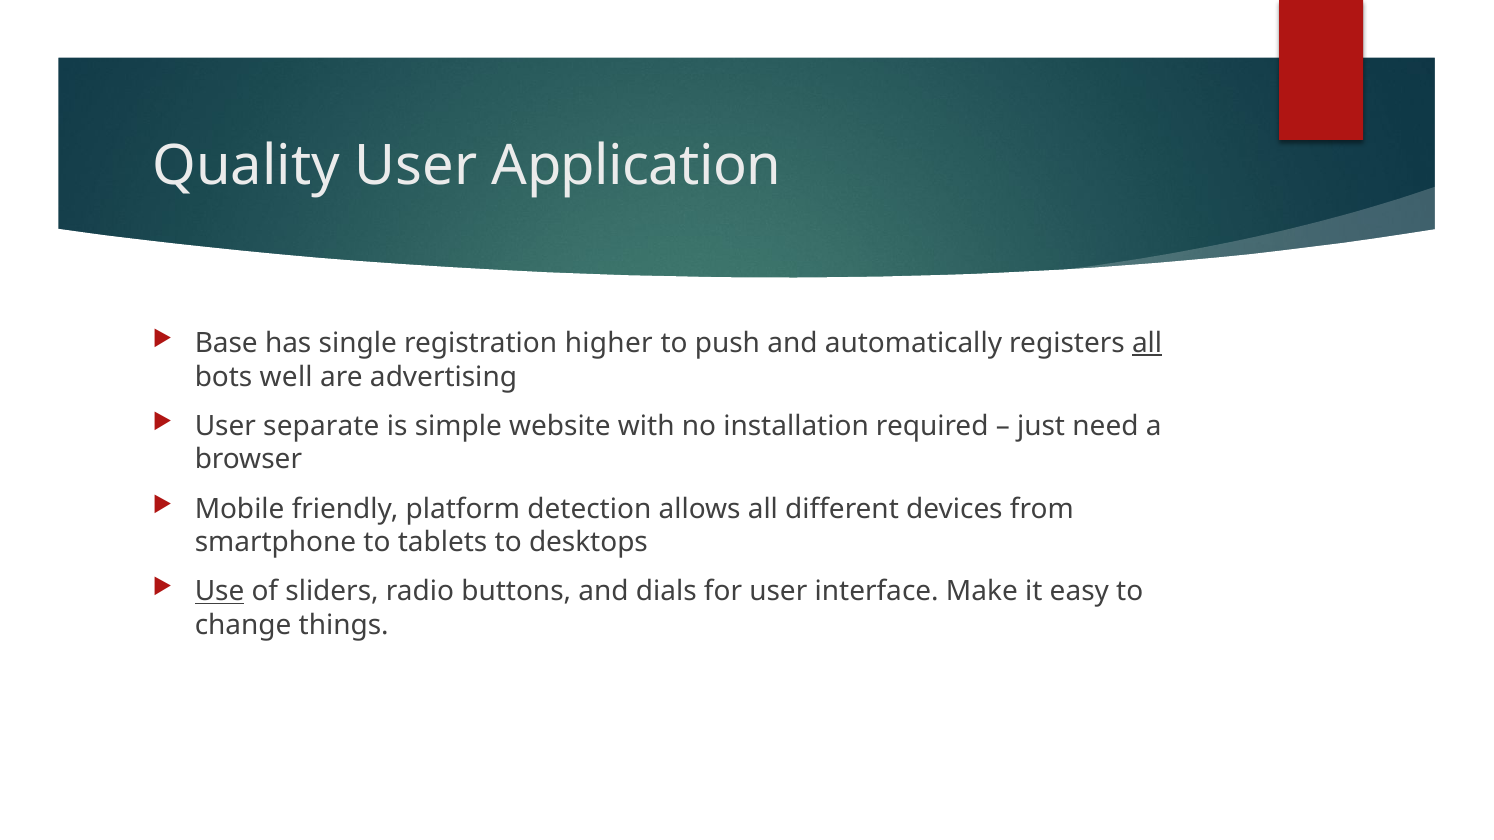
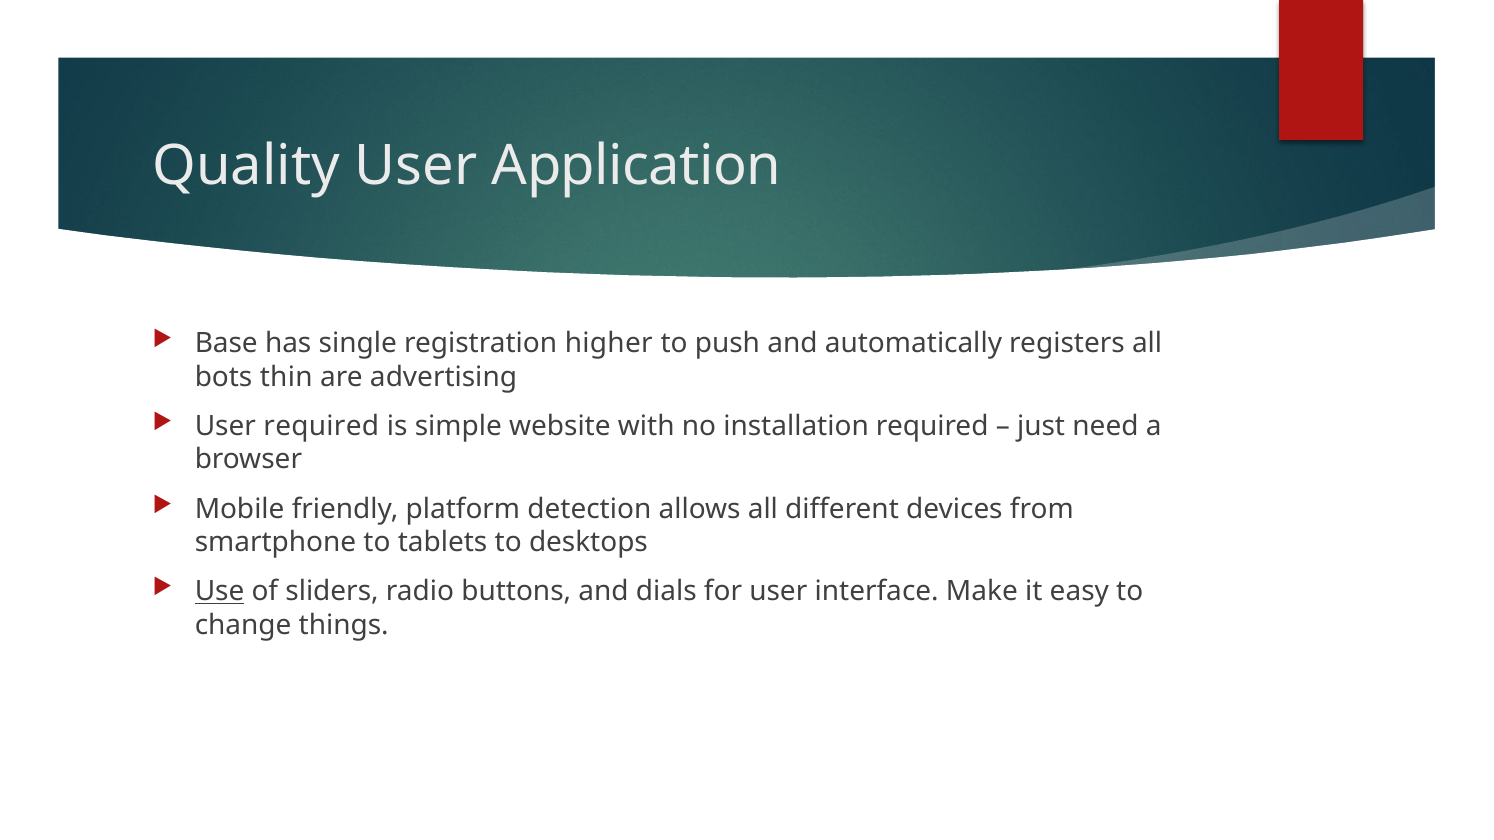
all underline: present -> none (1147, 343)
well: well -> thin (286, 377)
User separate: separate -> required (321, 426)
